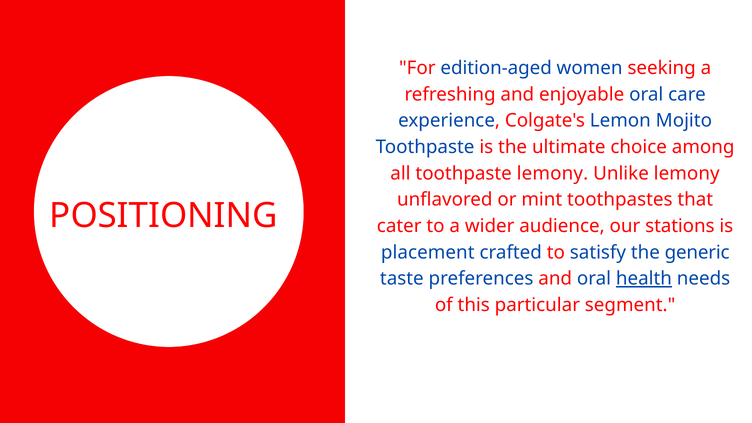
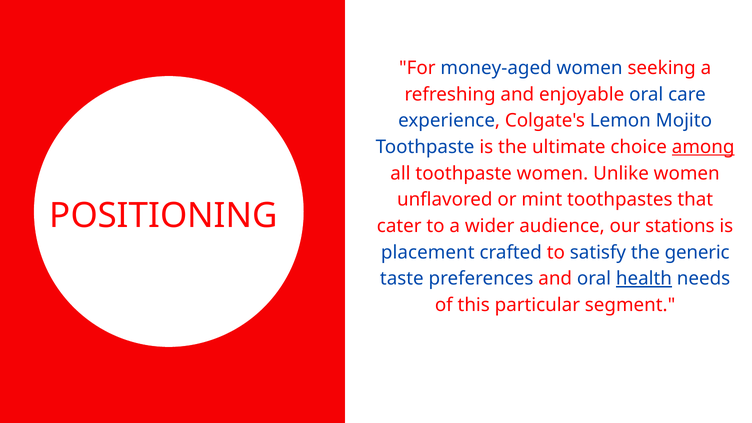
edition-aged: edition-aged -> money-aged (496, 68)
among underline: none -> present (703, 147)
toothpaste lemony: lemony -> women (552, 173)
Unlike lemony: lemony -> women (687, 173)
